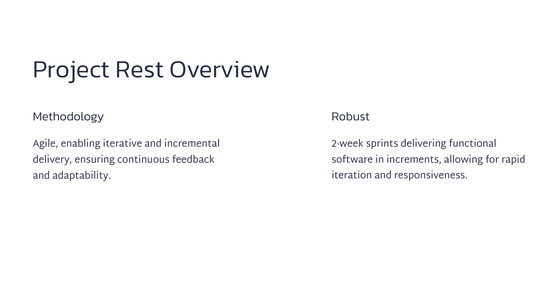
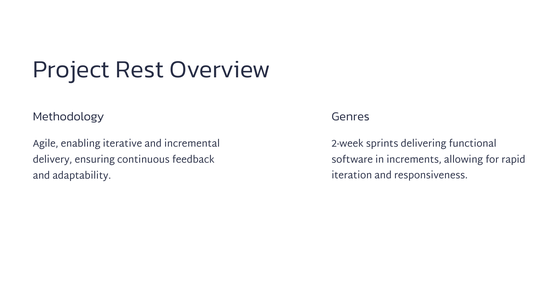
Robust: Robust -> Genres (351, 116)
